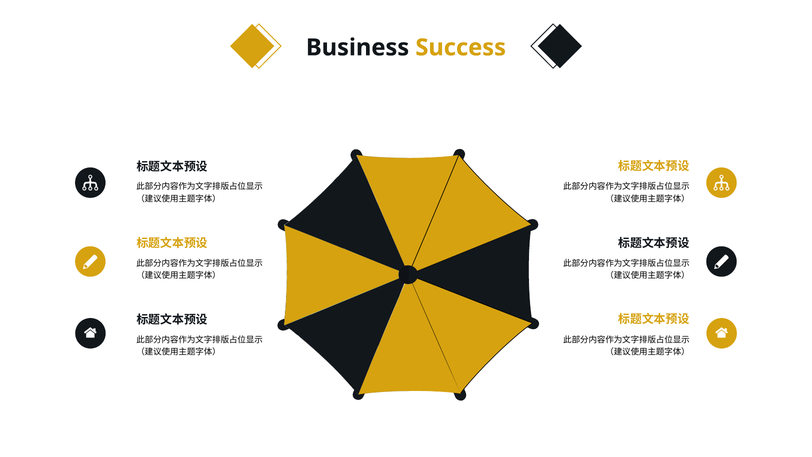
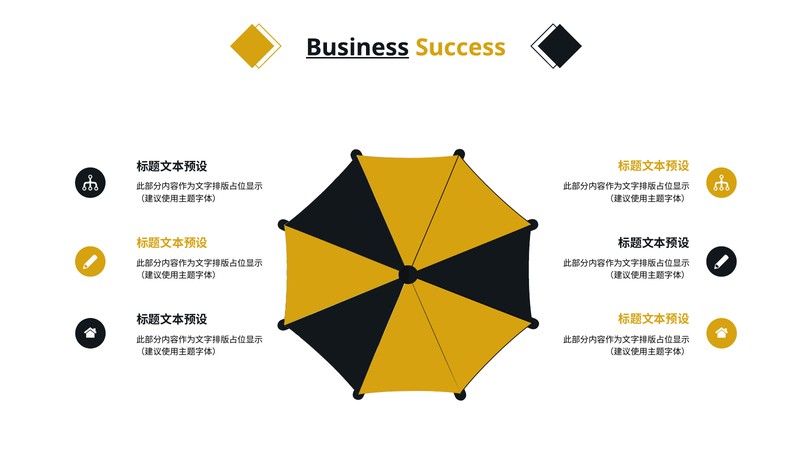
Business underline: none -> present (358, 48)
